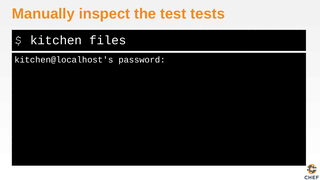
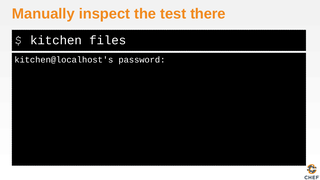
tests: tests -> there (208, 14)
